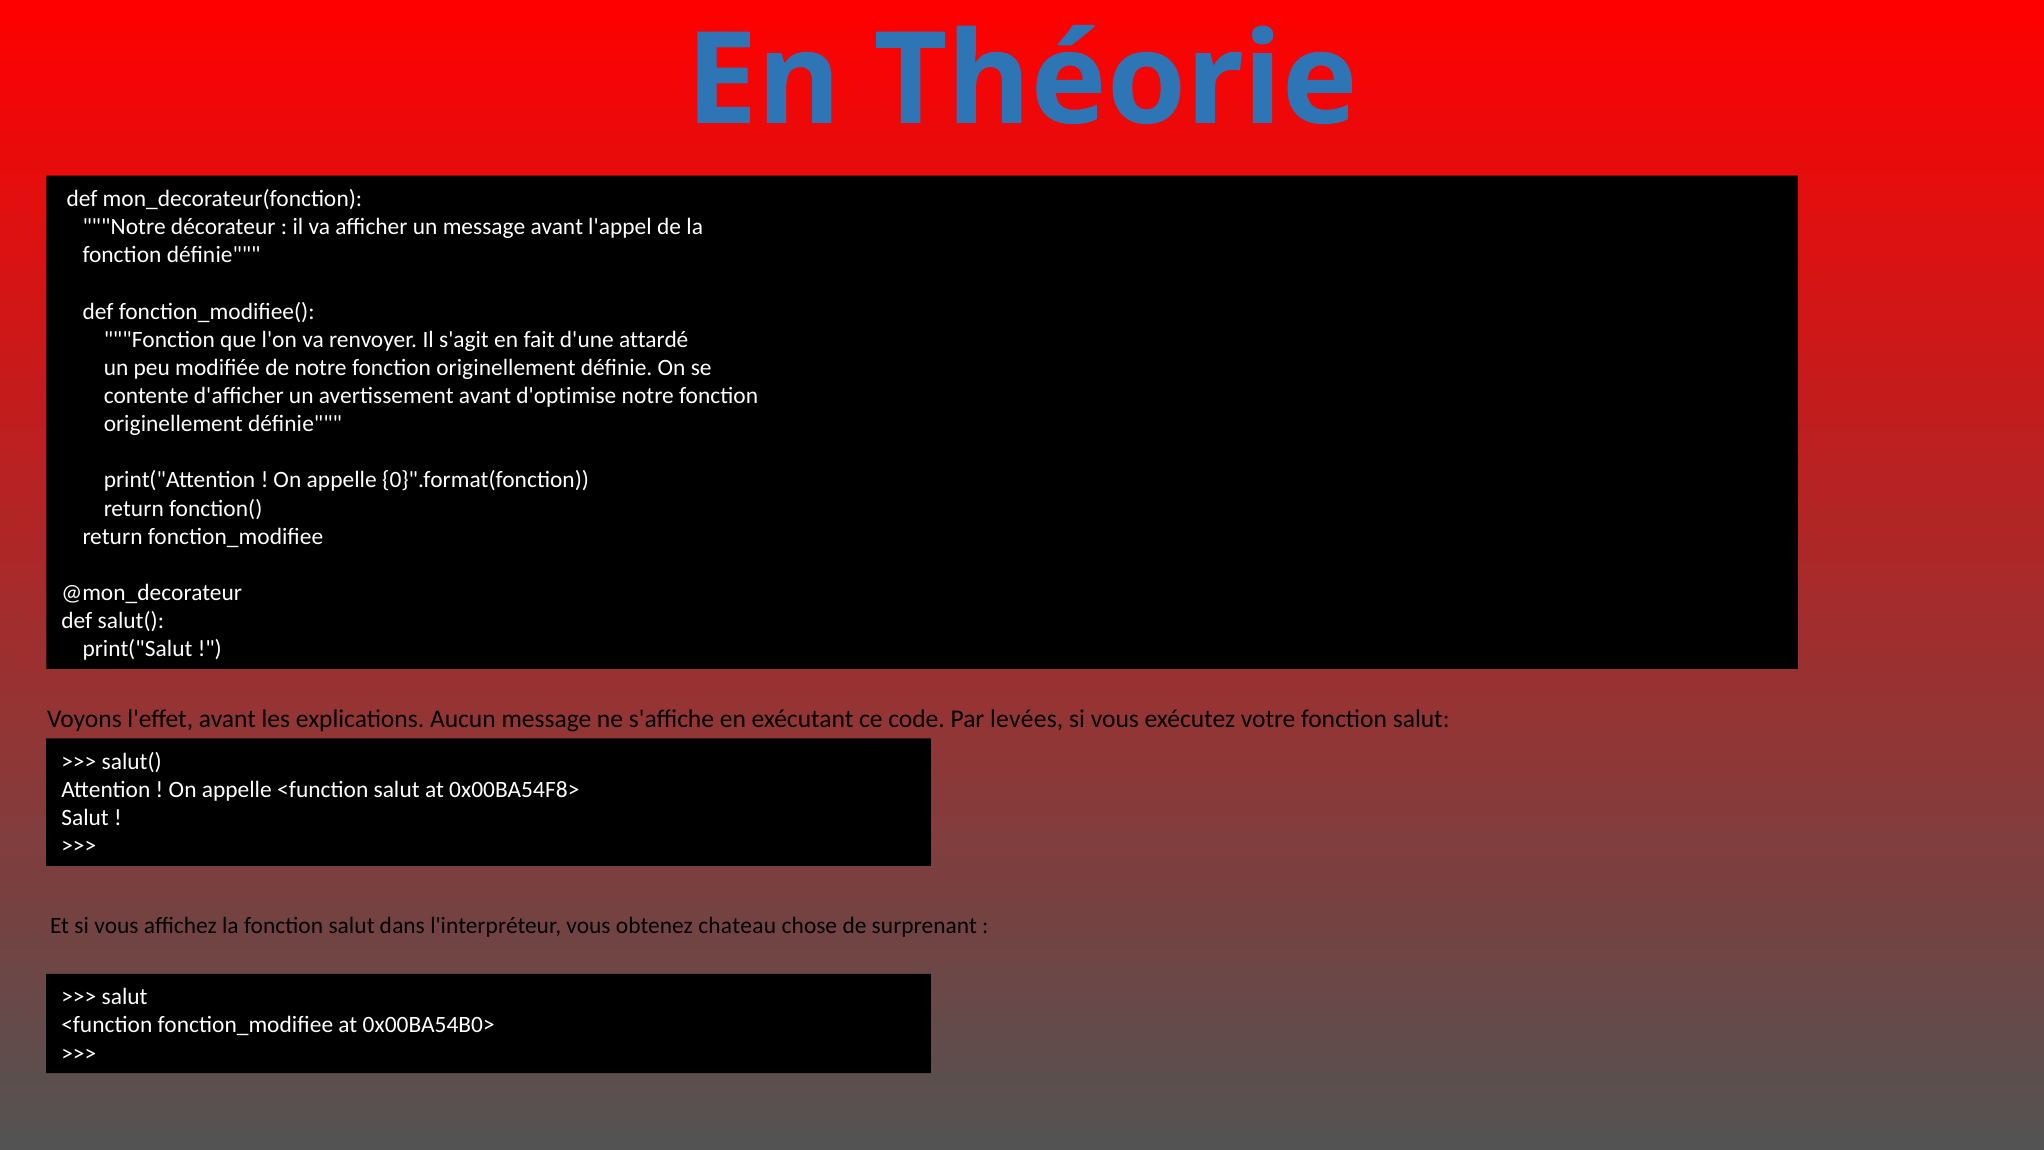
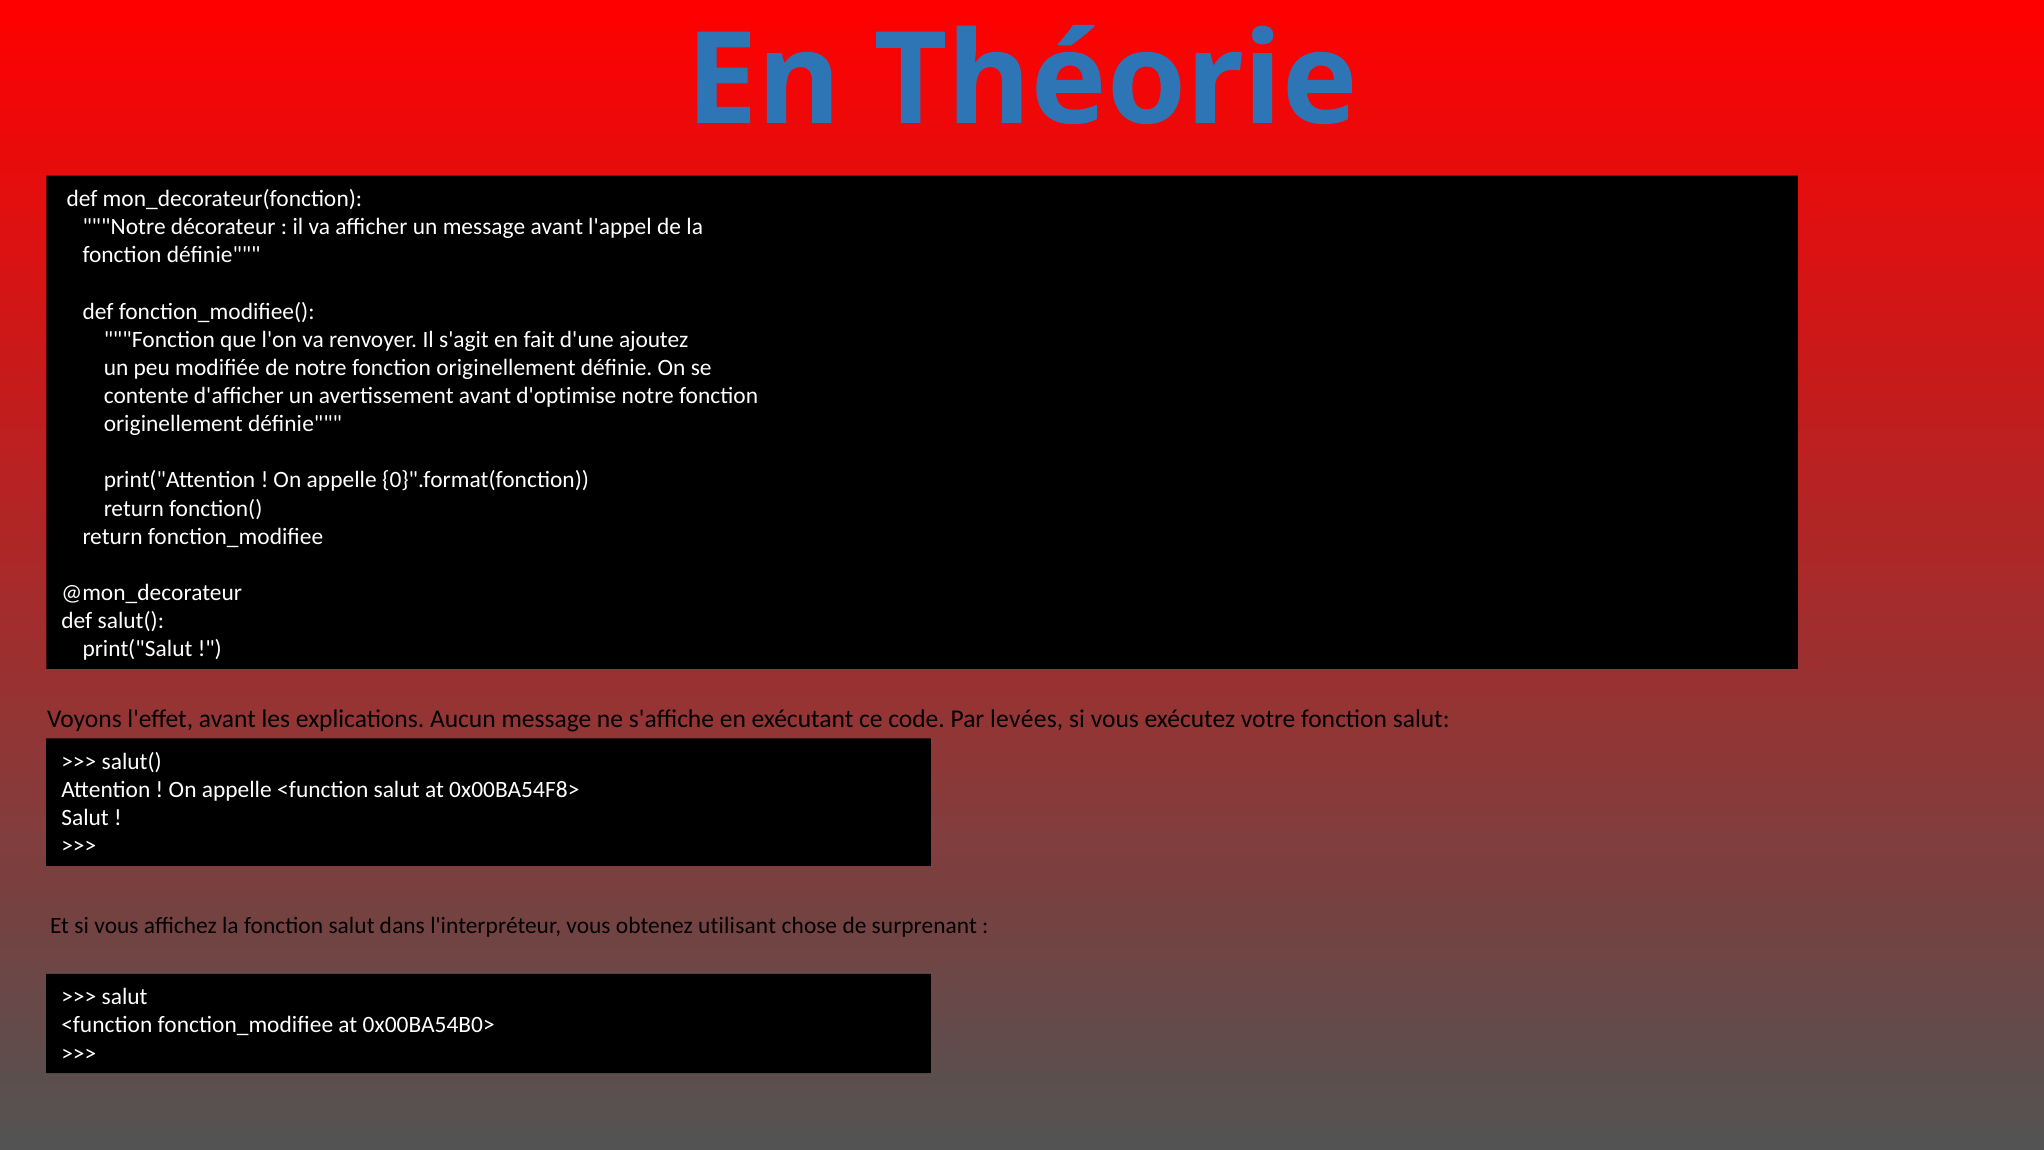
attardé: attardé -> ajoutez (654, 339)
chateau: chateau -> utilisant (737, 925)
